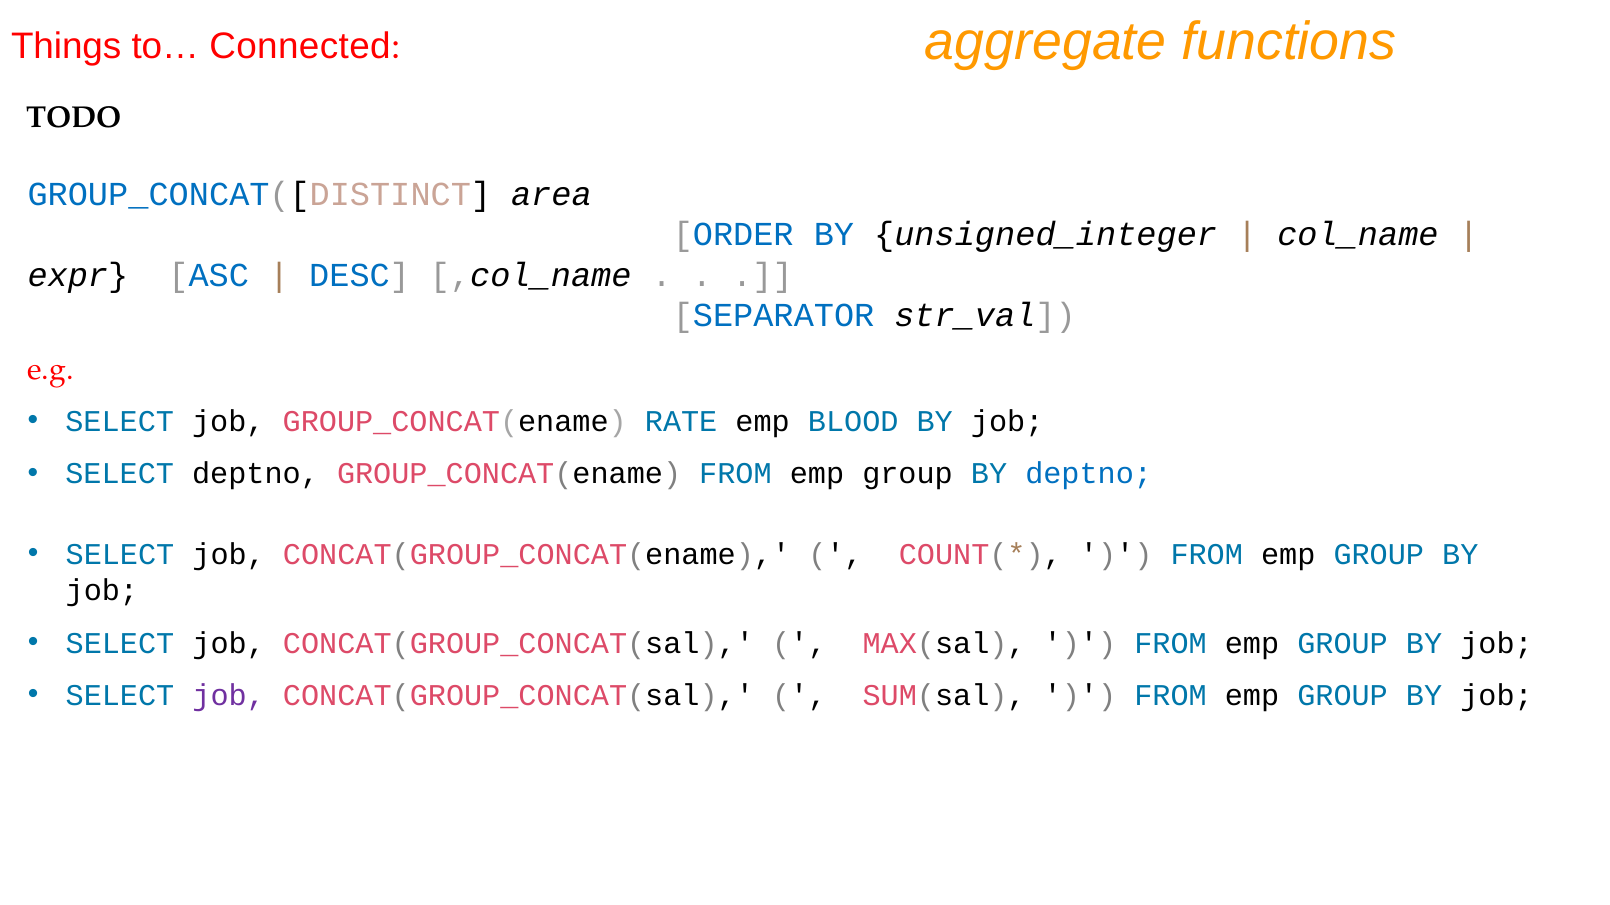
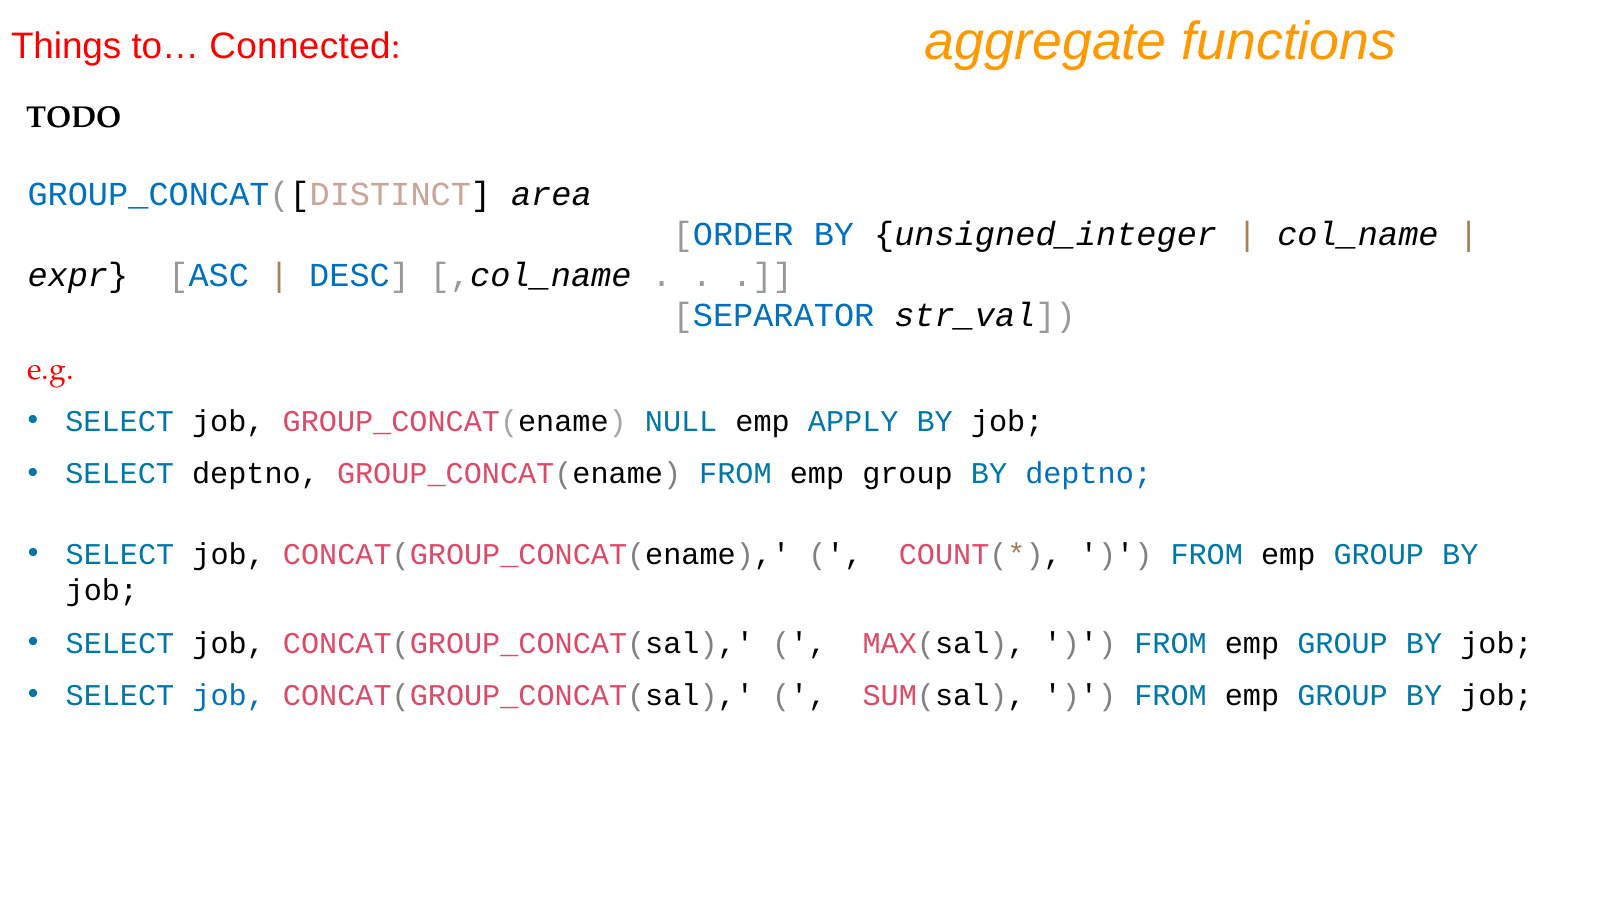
RATE: RATE -> NULL (681, 422)
BLOOD: BLOOD -> APPLY (853, 422)
job colour: purple -> blue (229, 696)
